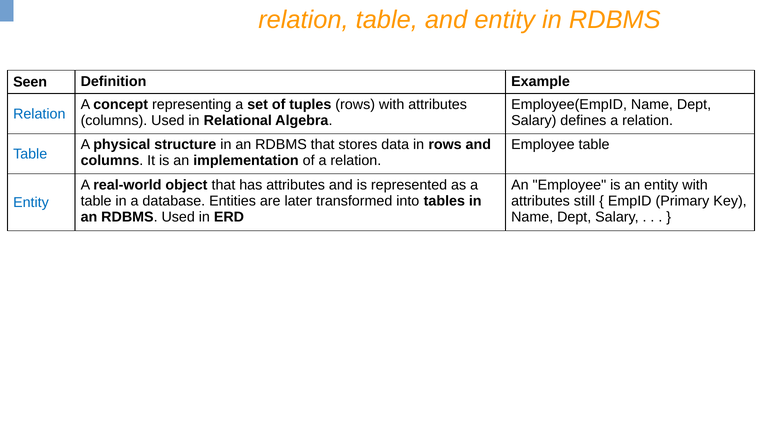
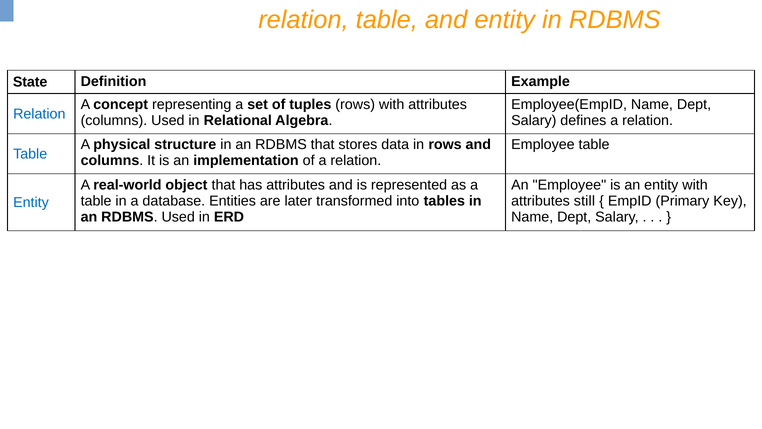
Seen: Seen -> State (30, 82)
